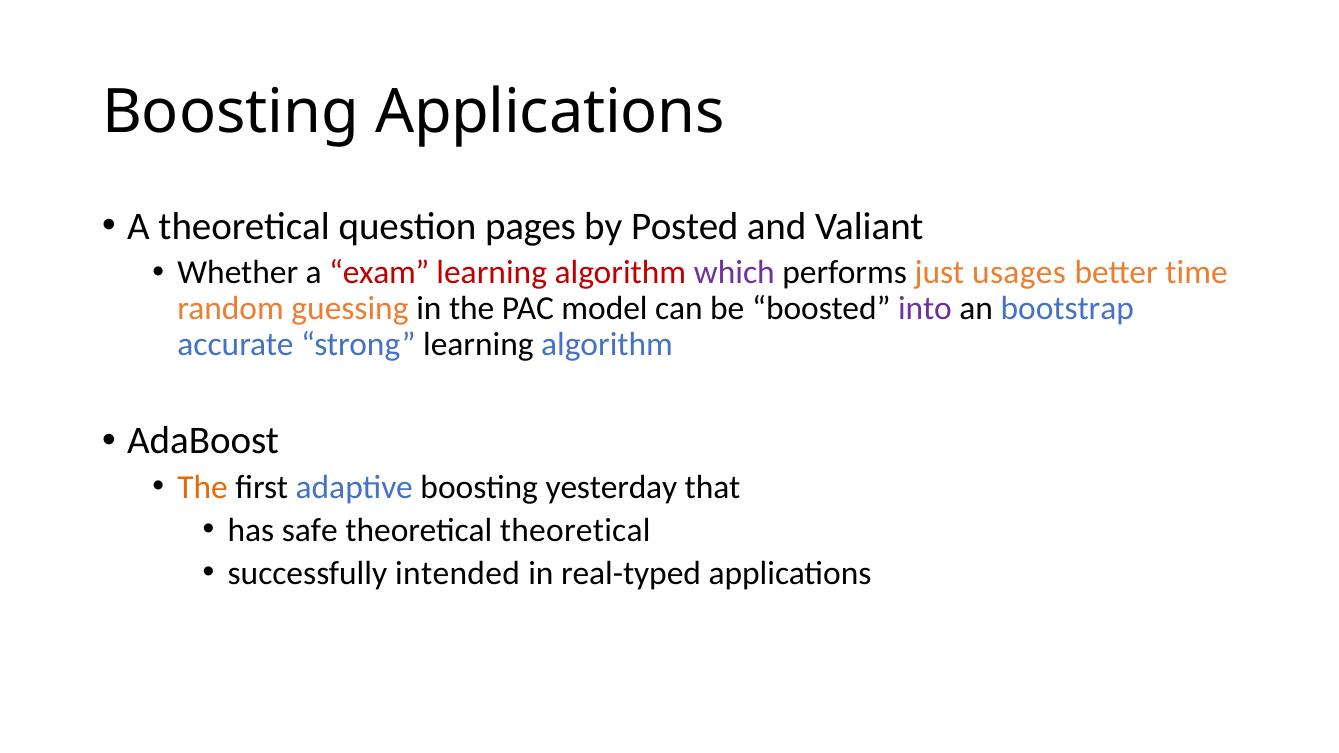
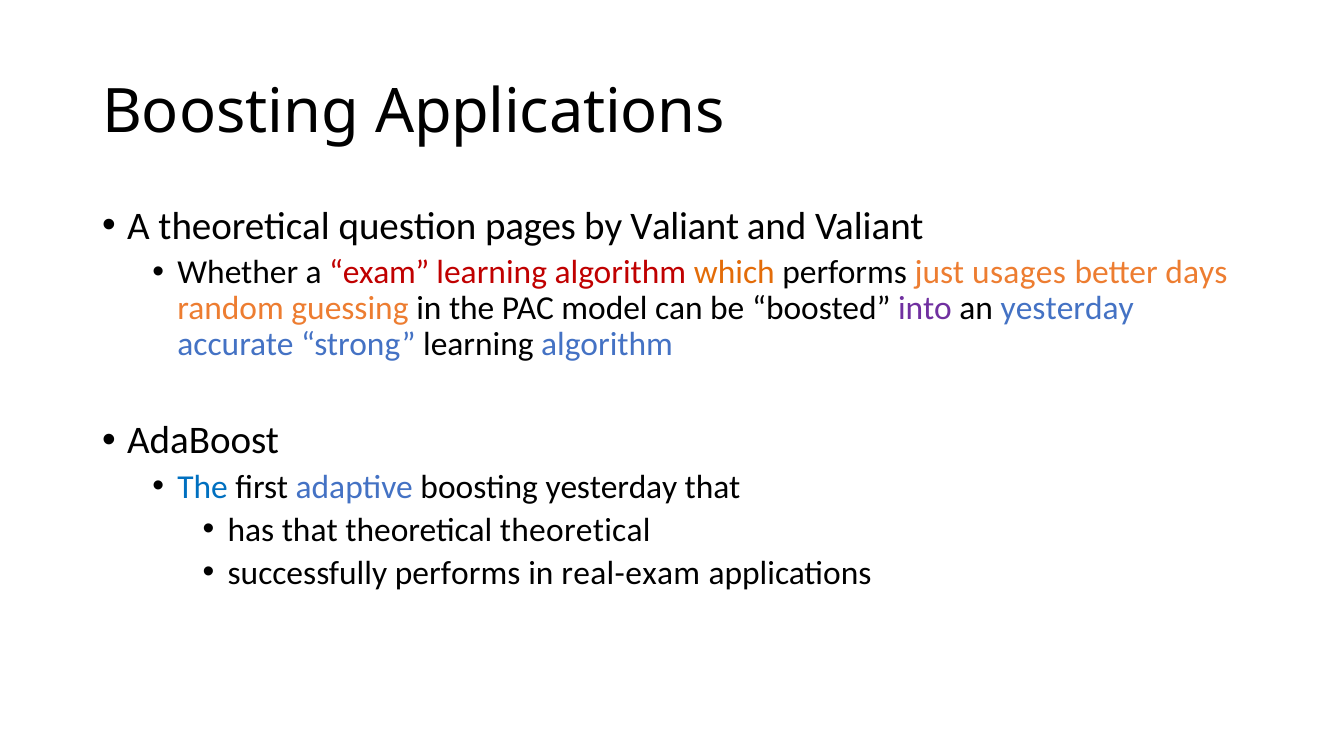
by Posted: Posted -> Valiant (685, 226)
which colour: purple -> orange (734, 273)
time: time -> days (1196, 273)
an bootstrap: bootstrap -> yesterday (1067, 309)
The colour: orange -> blue (203, 487)
has safe: safe -> that (310, 530)
successfully intended: intended -> performs (458, 573)
real-typed: real-typed -> real-exam (631, 573)
